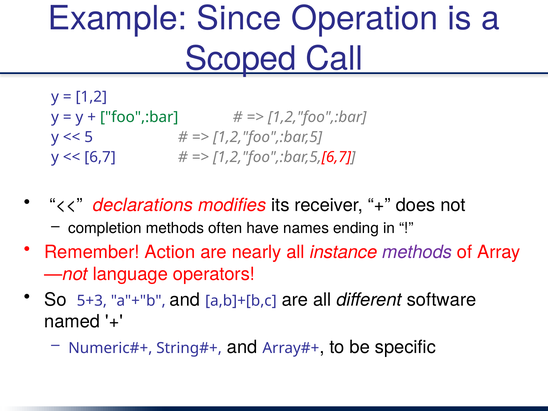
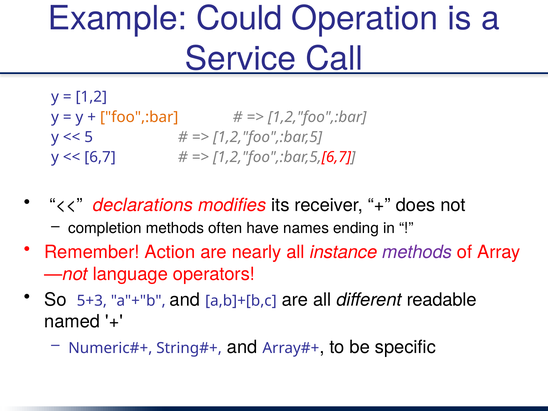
Since: Since -> Could (239, 18)
Scoped: Scoped -> Service (240, 59)
foo",:bar colour: green -> orange (139, 117)
software: software -> readable (442, 300)
